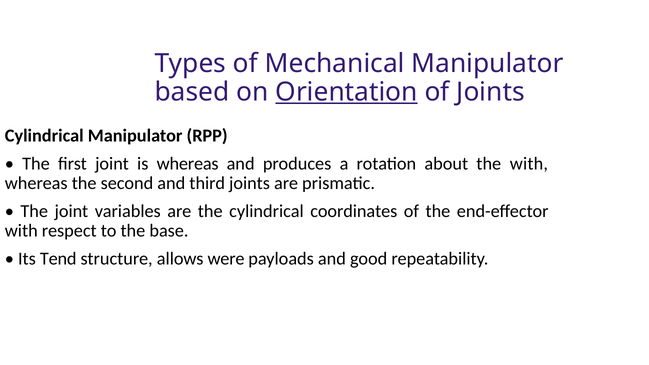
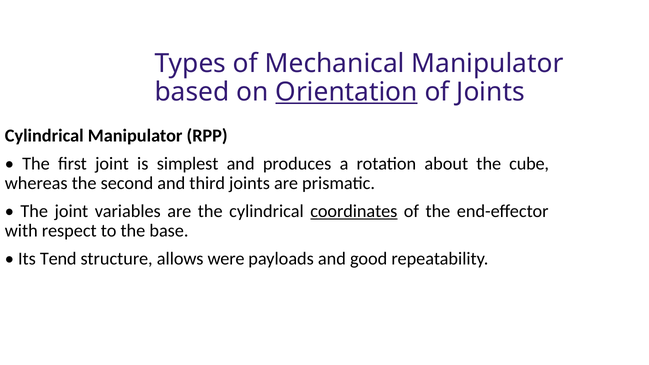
is whereas: whereas -> simplest (188, 164)
the with: with -> cube (529, 164)
coordinates underline: none -> present (354, 211)
